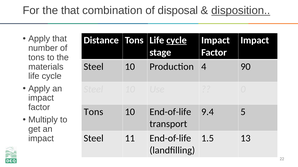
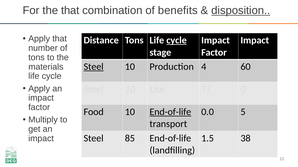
disposal: disposal -> benefits (178, 11)
Steel underline: none -> present (94, 67)
90: 90 -> 60 (246, 67)
Tons: Tons -> Food (94, 112)
End-of-life underline: none -> present (170, 112)
9.4: 9.4 -> 0.0 (208, 112)
11: 11 -> 85 (130, 139)
13: 13 -> 38 (246, 139)
